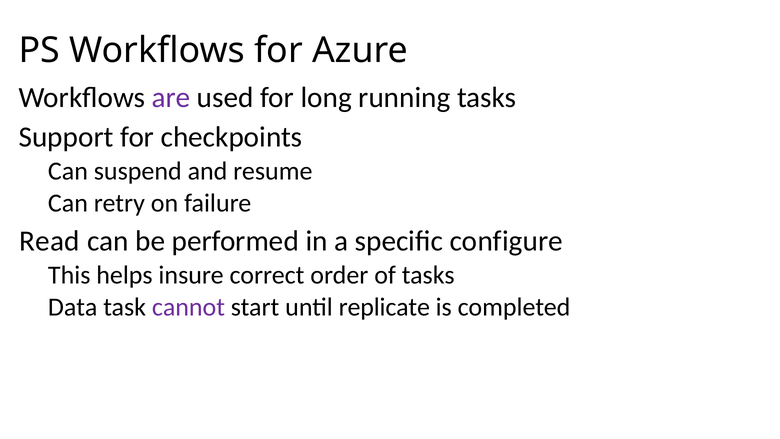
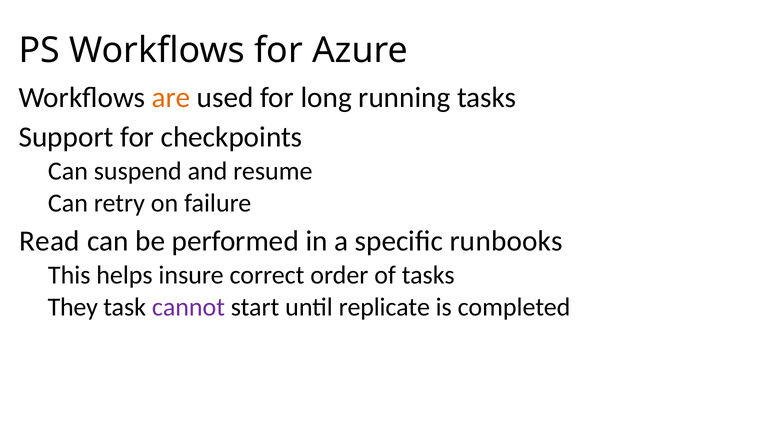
are colour: purple -> orange (171, 97)
configure: configure -> runbooks (506, 241)
Data: Data -> They (73, 307)
